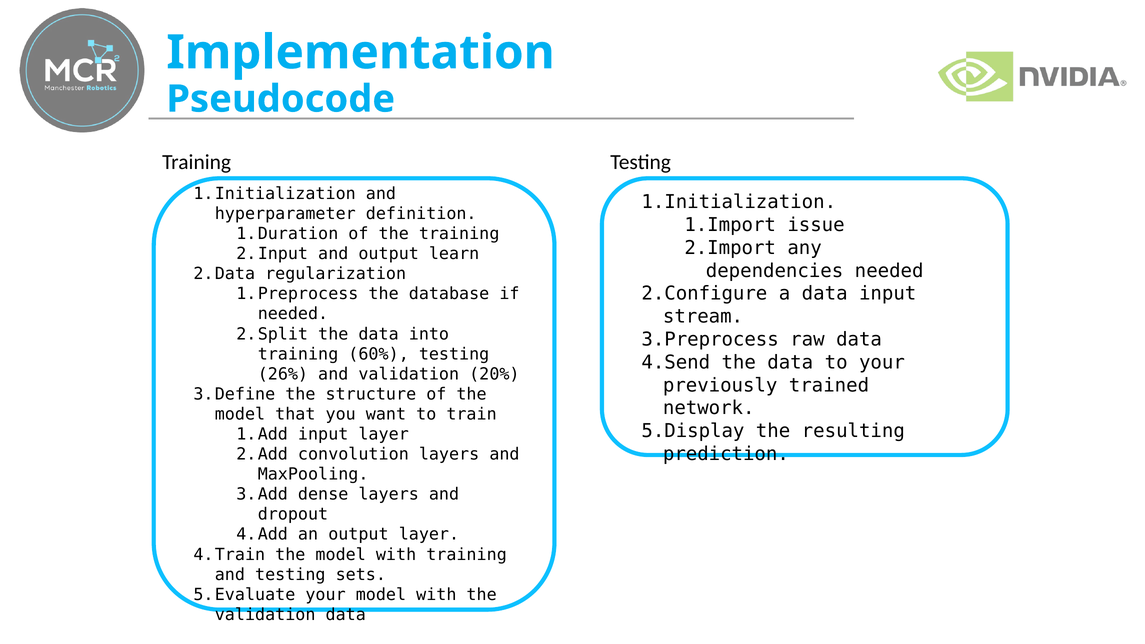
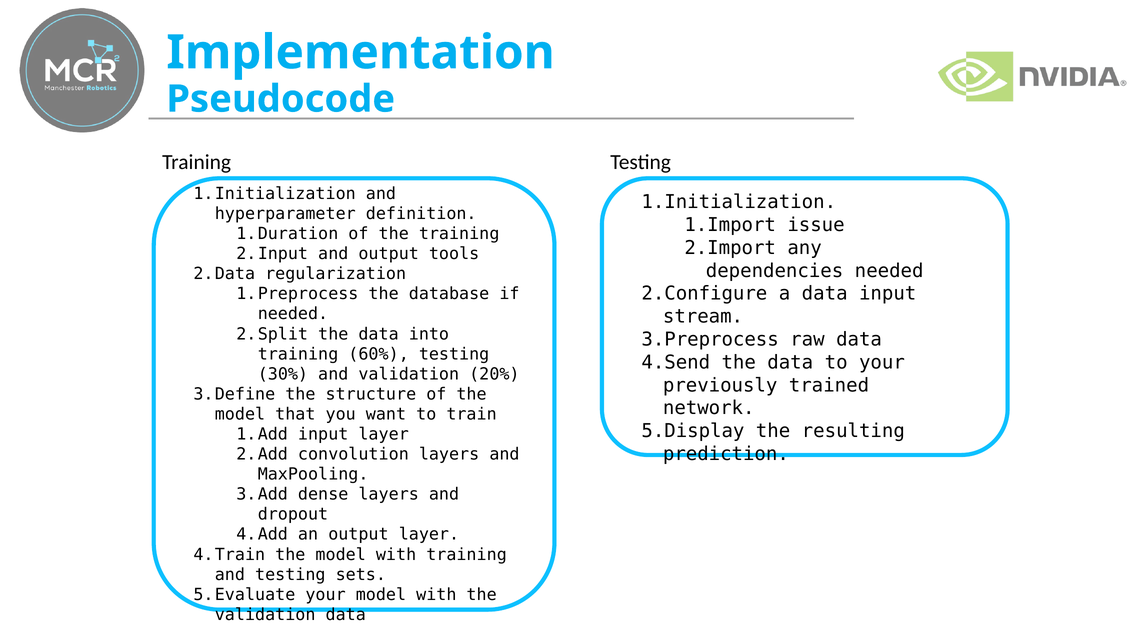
learn: learn -> tools (454, 254)
26%: 26% -> 30% (283, 374)
